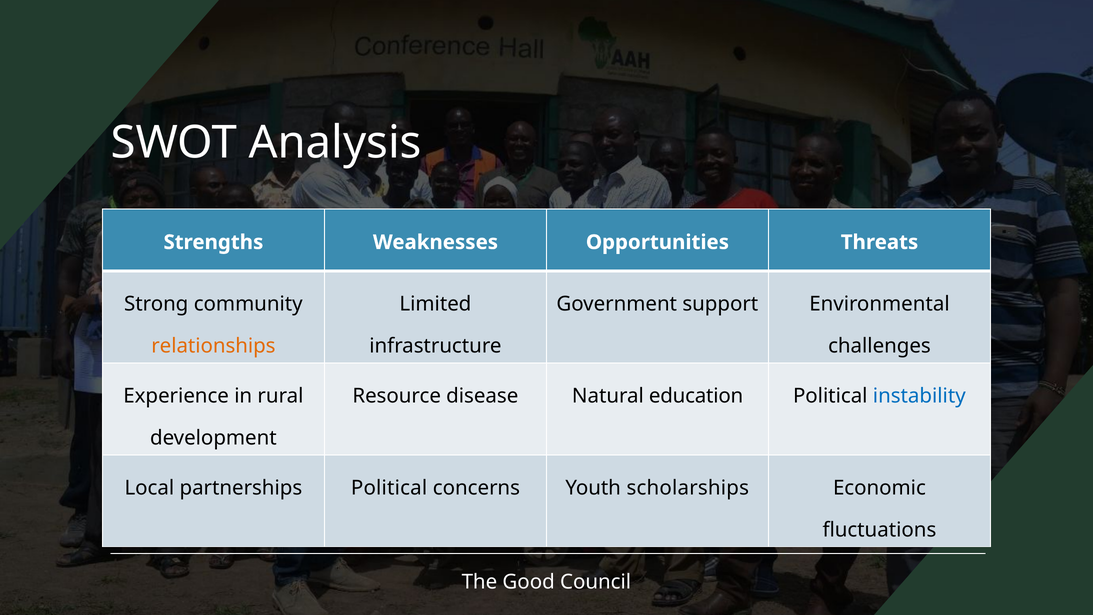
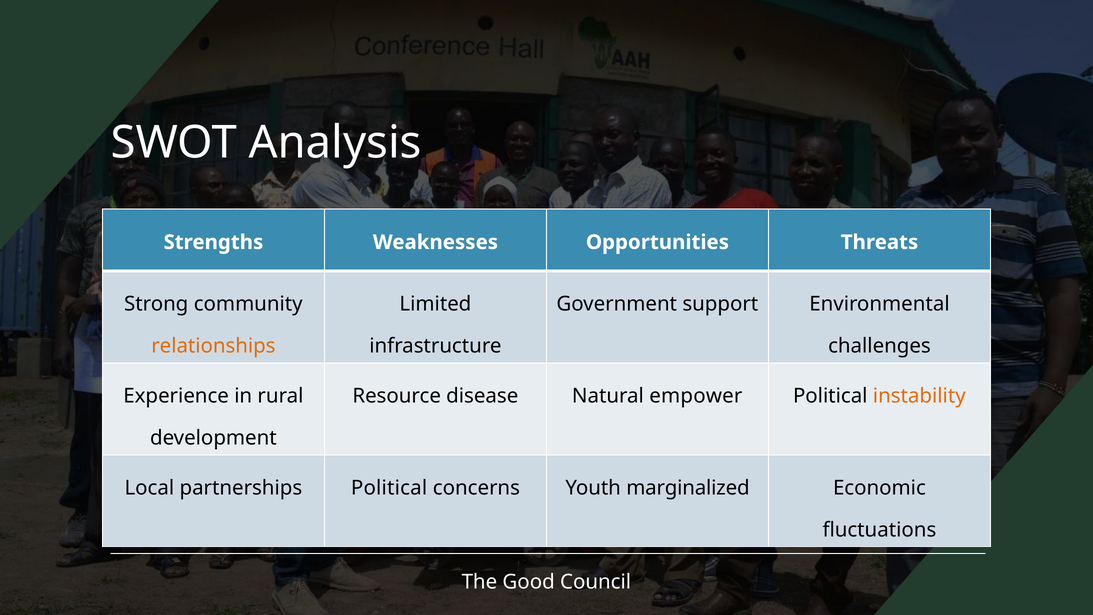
education: education -> empower (696, 396)
instability colour: blue -> orange (919, 396)
scholarships: scholarships -> marginalized (688, 488)
